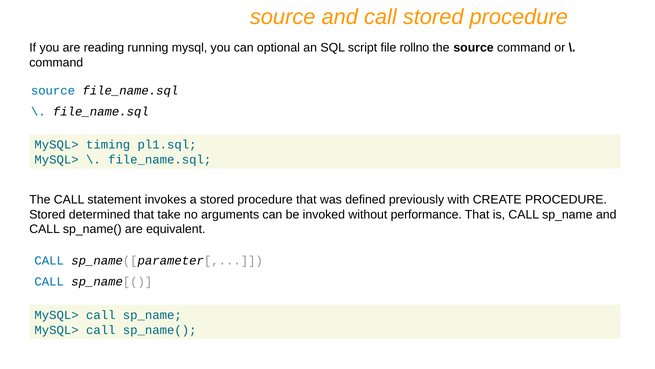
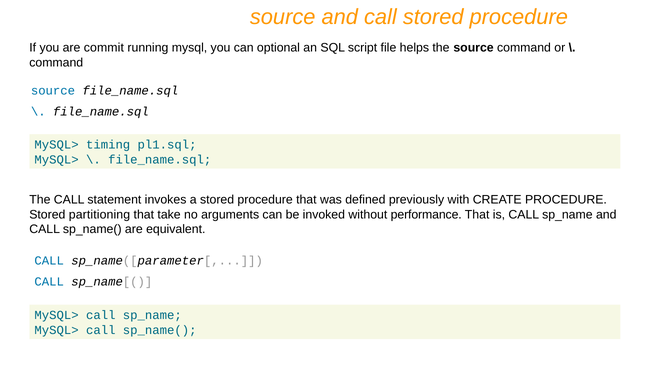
reading: reading -> commit (104, 48)
rollno: rollno -> helps (414, 48)
determined: determined -> partitioning (99, 214)
